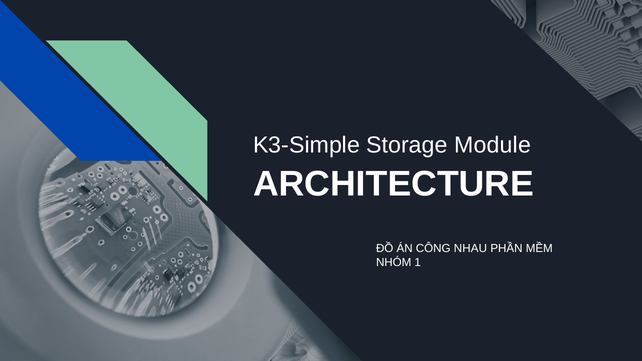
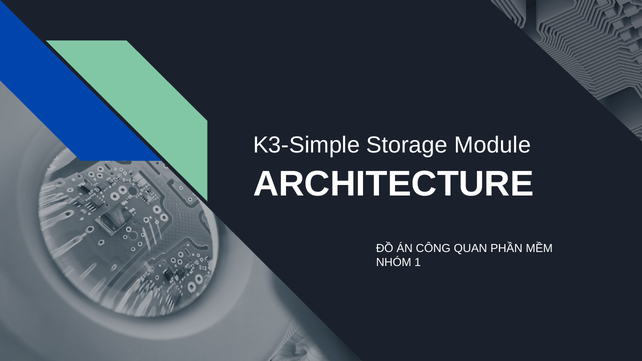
NHAU: NHAU -> QUAN (470, 248)
